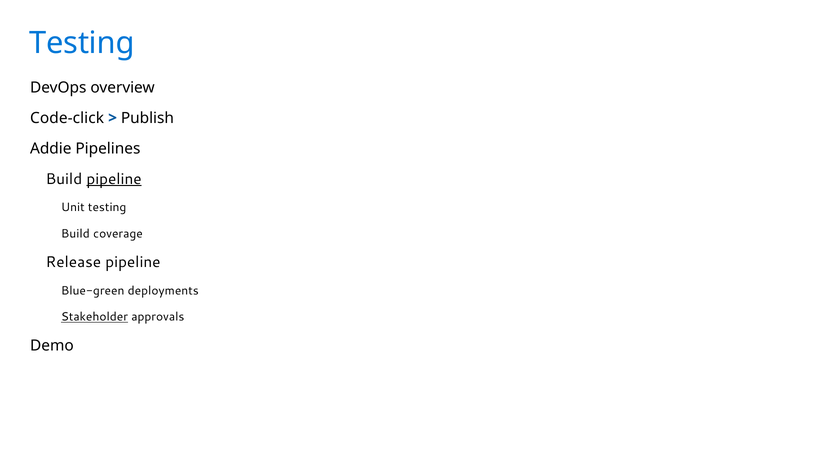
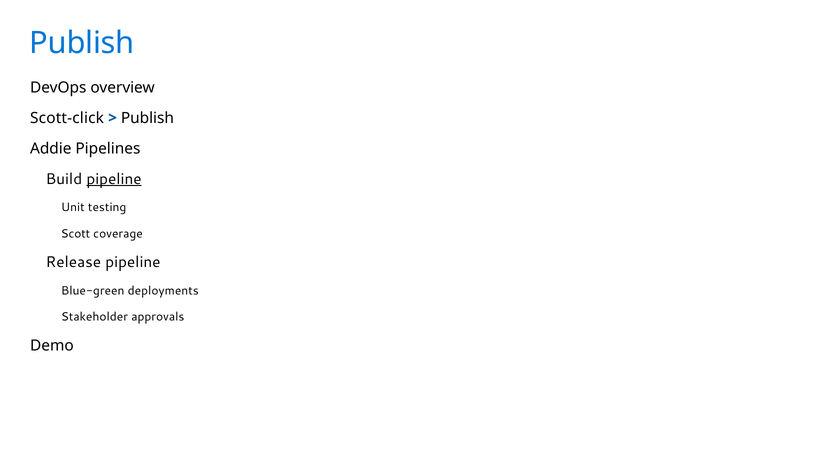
Testing: Testing -> Publish (82, 43)
Code-click: Code-click -> Scott-click (67, 118)
Build: Build -> Scott (75, 234)
Stakeholder underline: present -> none (94, 317)
